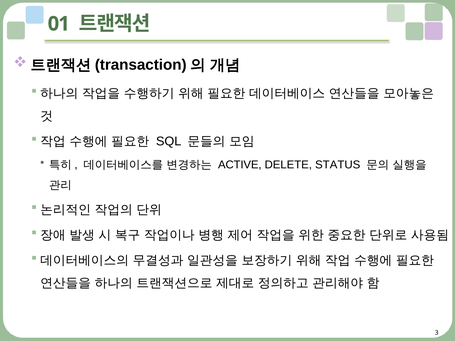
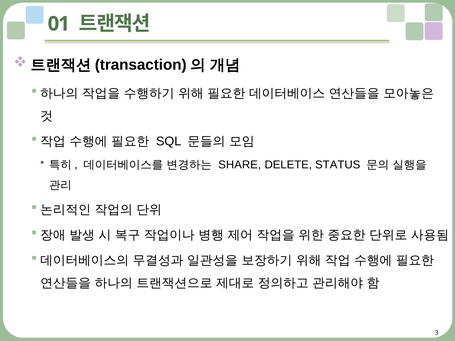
ACTIVE: ACTIVE -> SHARE (240, 165)
